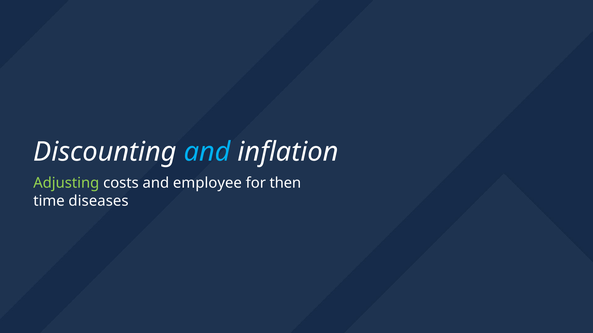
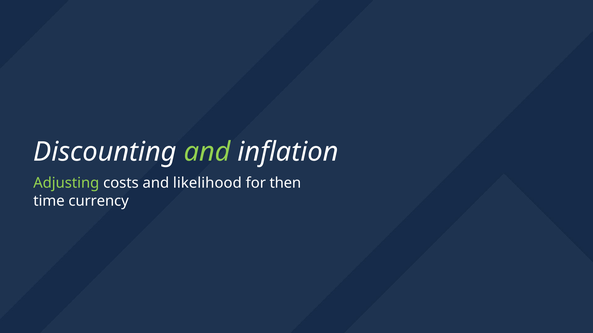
and colour: light blue -> light green (207, 152)
employee: employee -> likelihood (207, 183)
diseases: diseases -> currency (99, 201)
